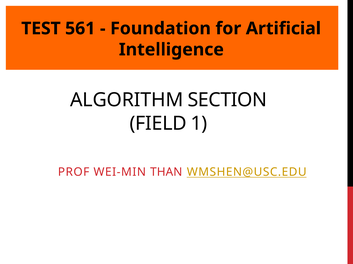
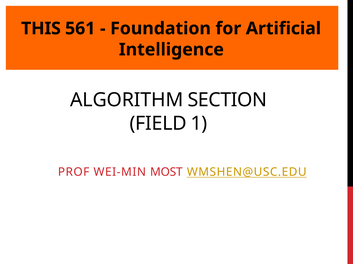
TEST: TEST -> THIS (41, 29)
THAN: THAN -> MOST (166, 172)
